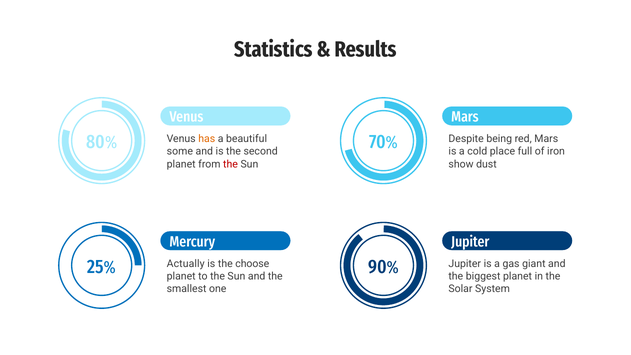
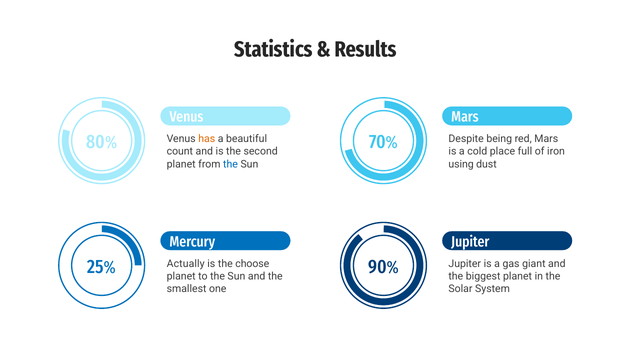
some: some -> count (180, 151)
the colour: red -> blue (231, 164)
show: show -> using (461, 164)
